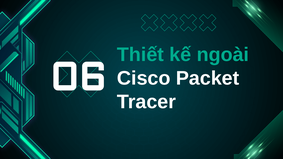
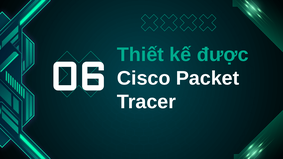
ngoài: ngoài -> được (223, 55)
